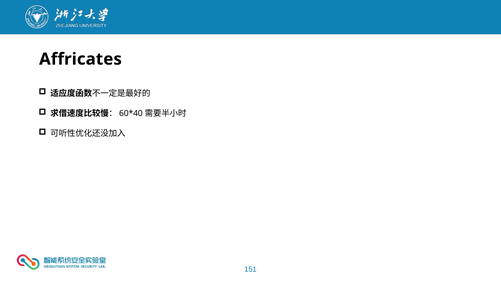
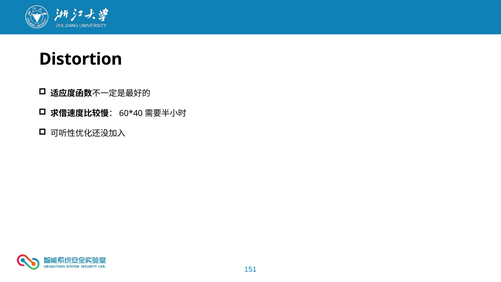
Affricates: Affricates -> Distortion (81, 59)
